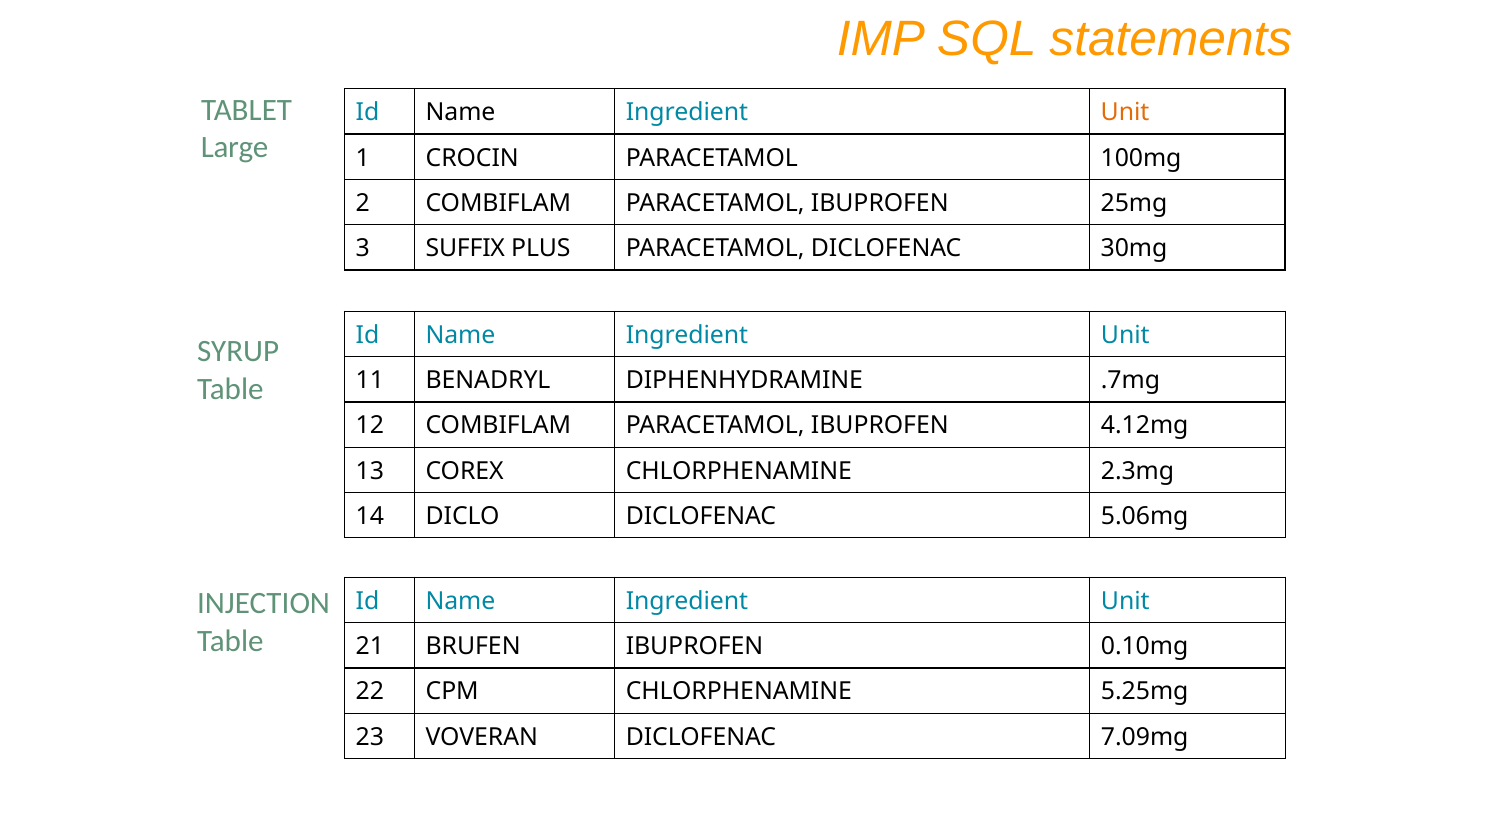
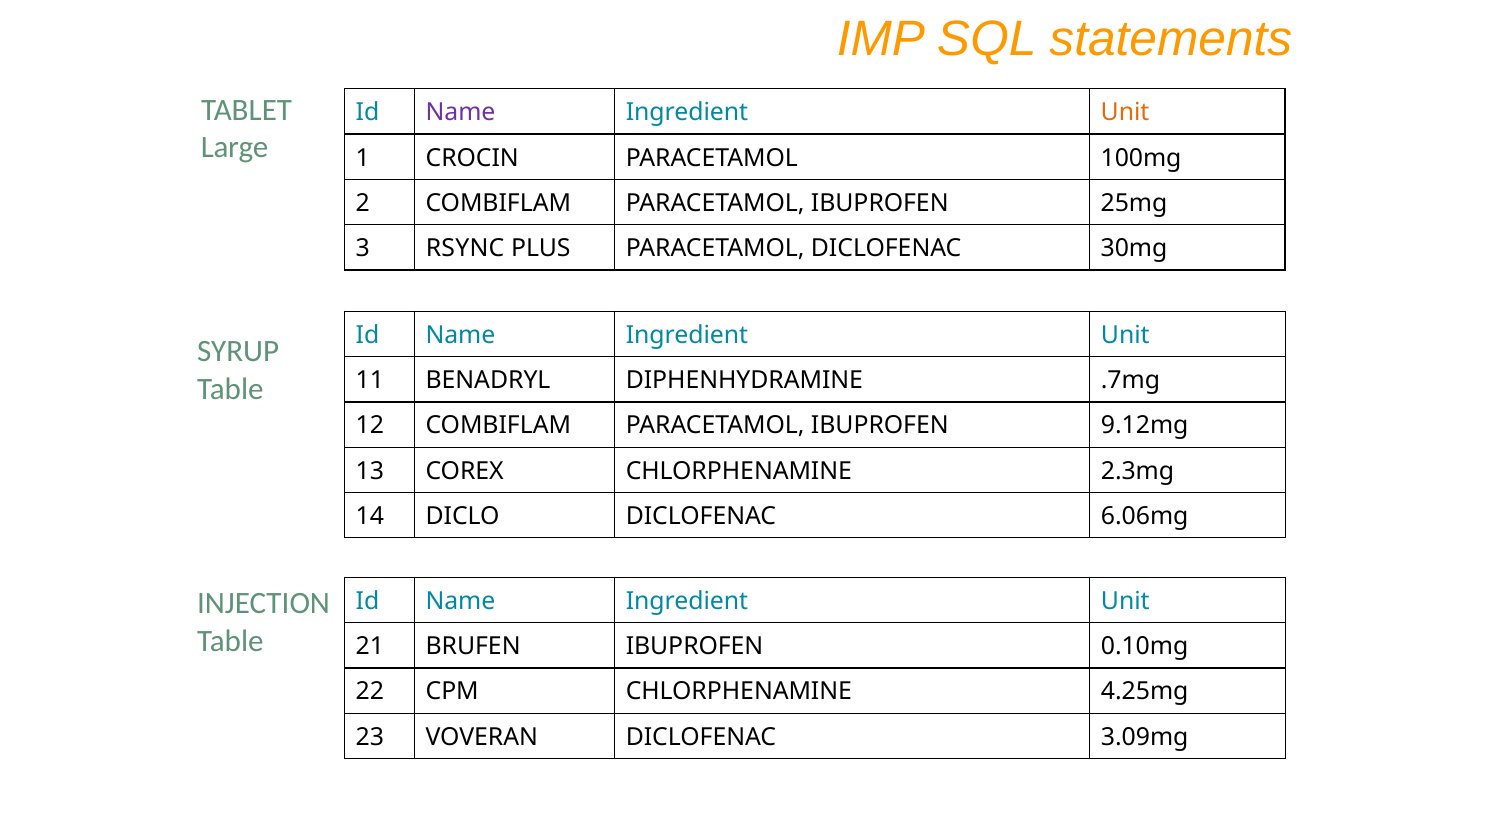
Name colour: black -> purple (461, 113)
SUFFIX: SUFFIX -> RSYNC (465, 249)
4.12mg: 4.12mg -> 9.12mg (1145, 426)
5.06mg: 5.06mg -> 6.06mg (1145, 516)
5.25mg: 5.25mg -> 4.25mg (1145, 692)
7.09mg: 7.09mg -> 3.09mg (1145, 737)
